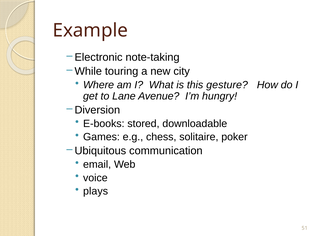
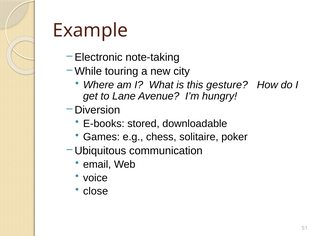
plays: plays -> close (96, 191)
